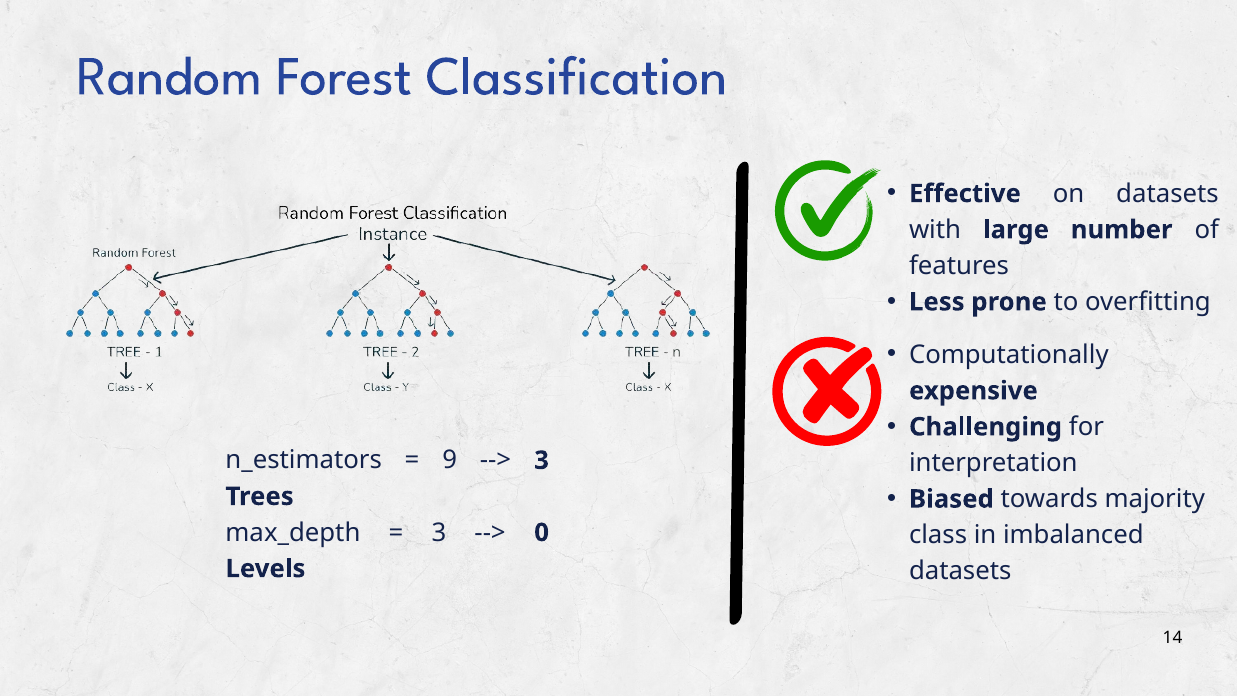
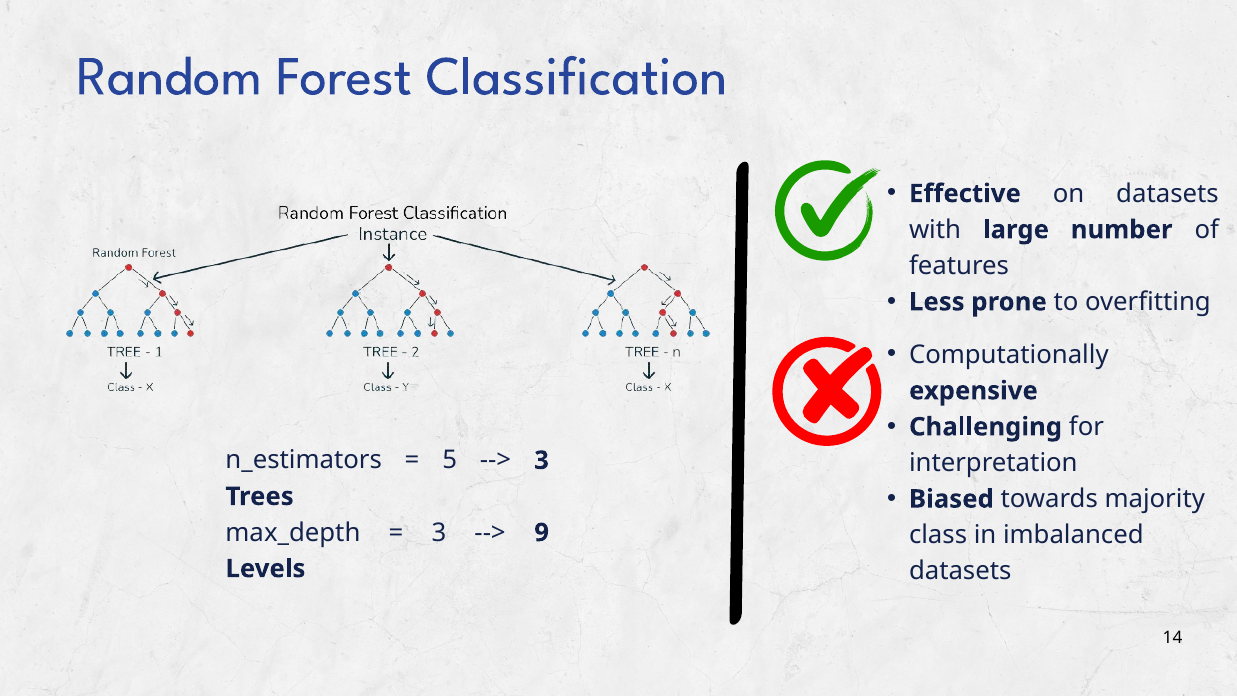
9: 9 -> 5 (450, 460)
0: 0 -> 9 (542, 532)
